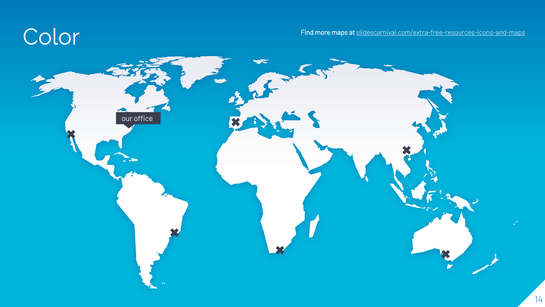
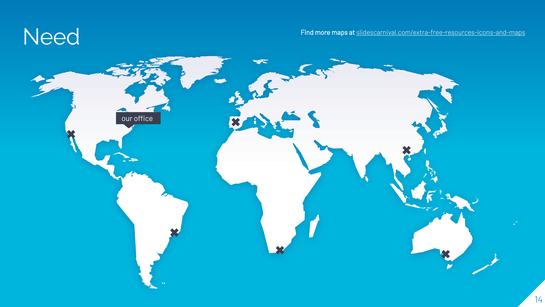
Color: Color -> Need (51, 37)
